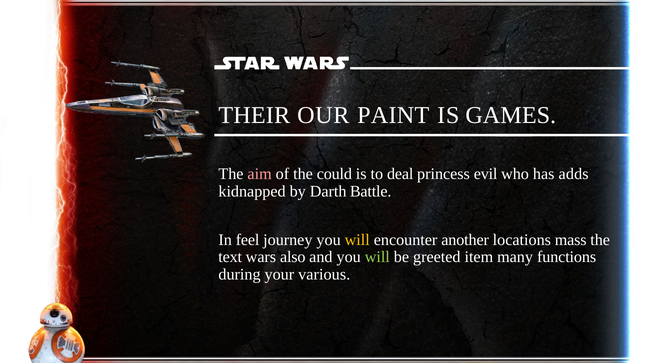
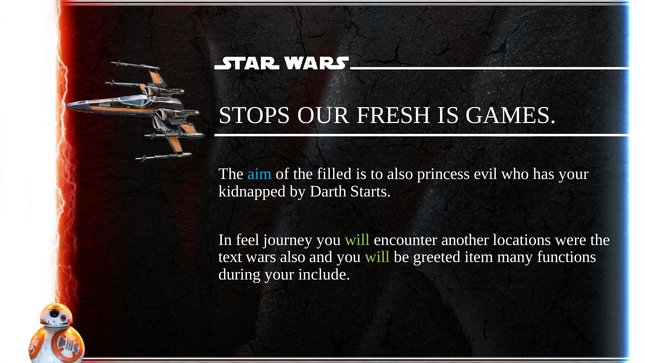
THEIR: THEIR -> STOPS (254, 115)
PAINT: PAINT -> FRESH (393, 115)
aim colour: pink -> light blue (260, 174)
could: could -> filled (334, 174)
to deal: deal -> also (400, 174)
has adds: adds -> your (574, 174)
Battle: Battle -> Starts (371, 191)
will colour: yellow -> light green (357, 240)
mass: mass -> were (571, 240)
various: various -> include (324, 274)
